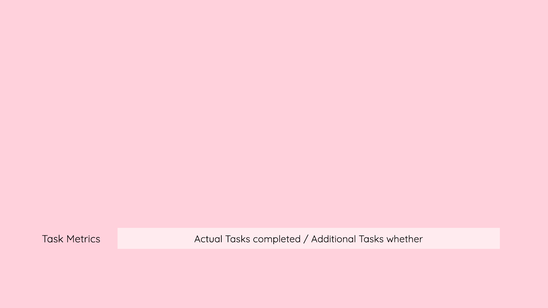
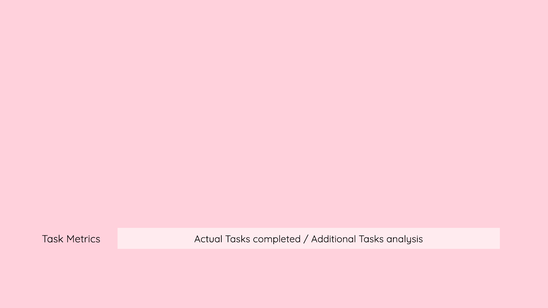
whether: whether -> analysis (405, 239)
